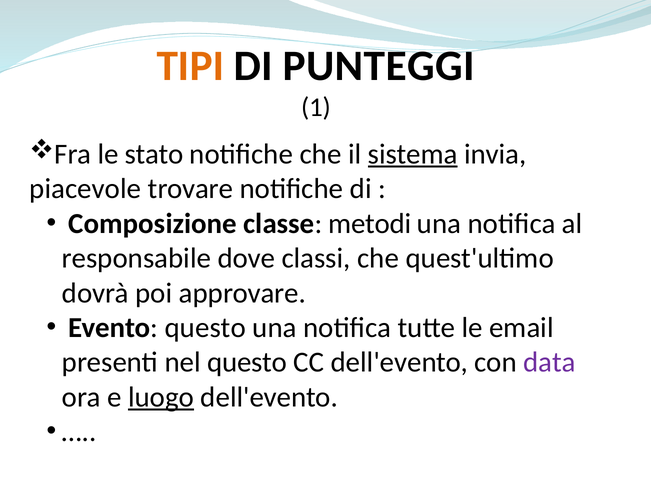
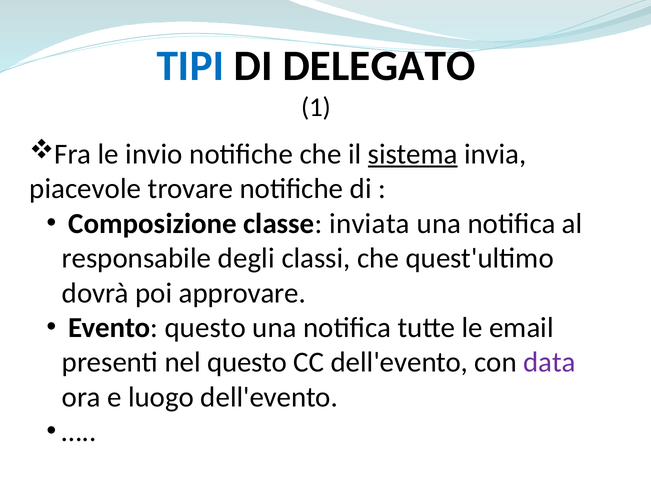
TIPI colour: orange -> blue (190, 66)
PUNTEGGI: PUNTEGGI -> DELEGATO (379, 66)
stato: stato -> invio (154, 154)
metodi: metodi -> inviata (370, 224)
dove: dove -> degli (246, 258)
luogo underline: present -> none (161, 397)
